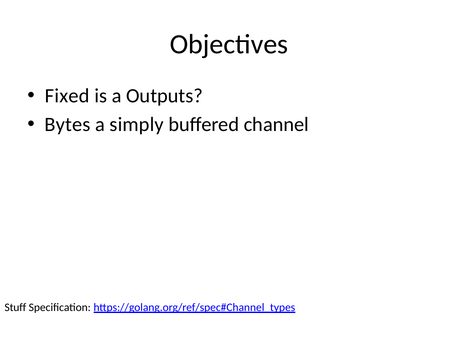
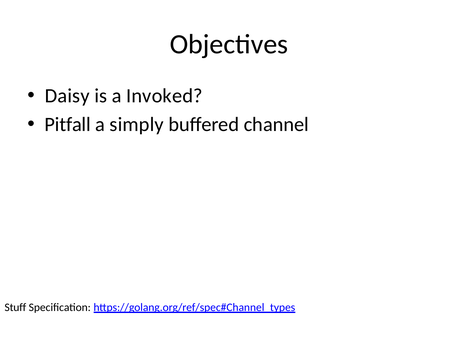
Fixed: Fixed -> Daisy (67, 96)
Outputs: Outputs -> Invoked (164, 96)
Bytes: Bytes -> Pitfall (68, 125)
